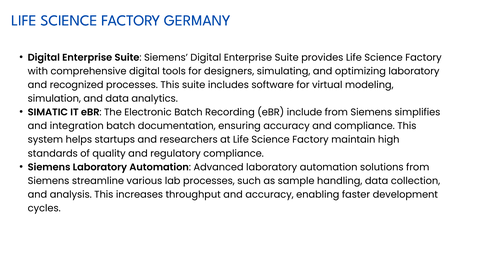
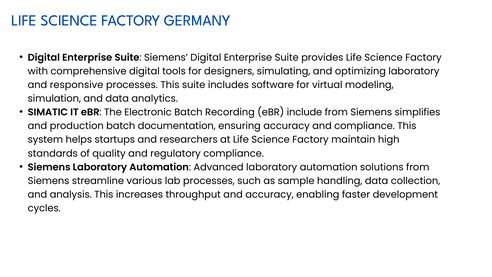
recognized: recognized -> responsive (77, 85)
integration: integration -> production (77, 126)
